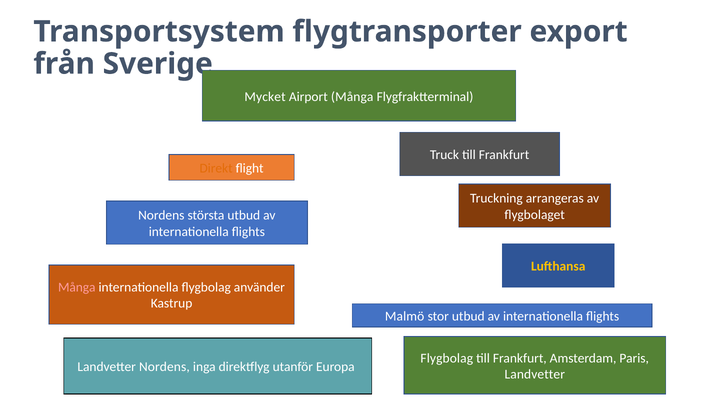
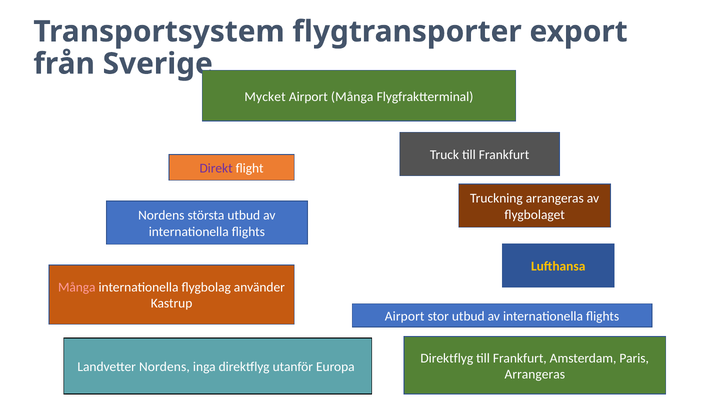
Direkt colour: orange -> purple (216, 168)
Malmö: Malmö -> Airport (405, 317)
Flygbolag: Flygbolag -> Direktflyg (447, 358)
Landvetter: Landvetter -> Arrangeras (535, 375)
